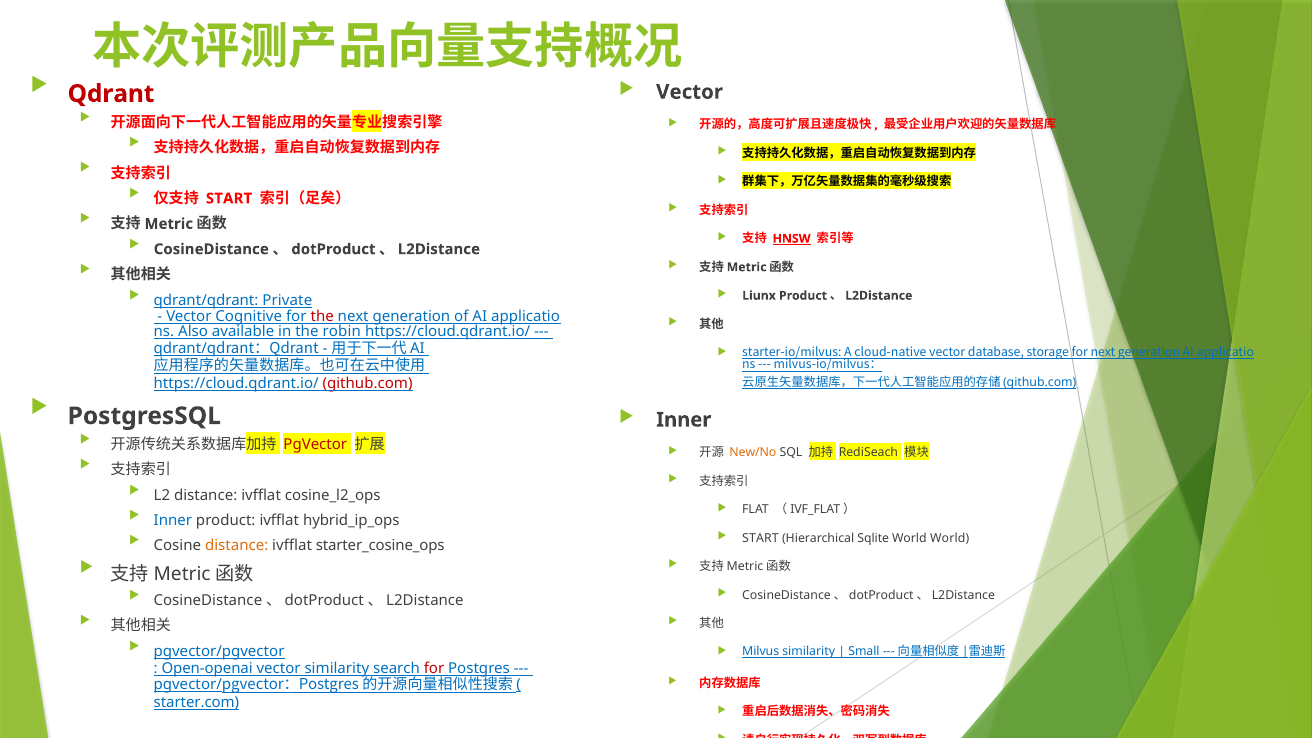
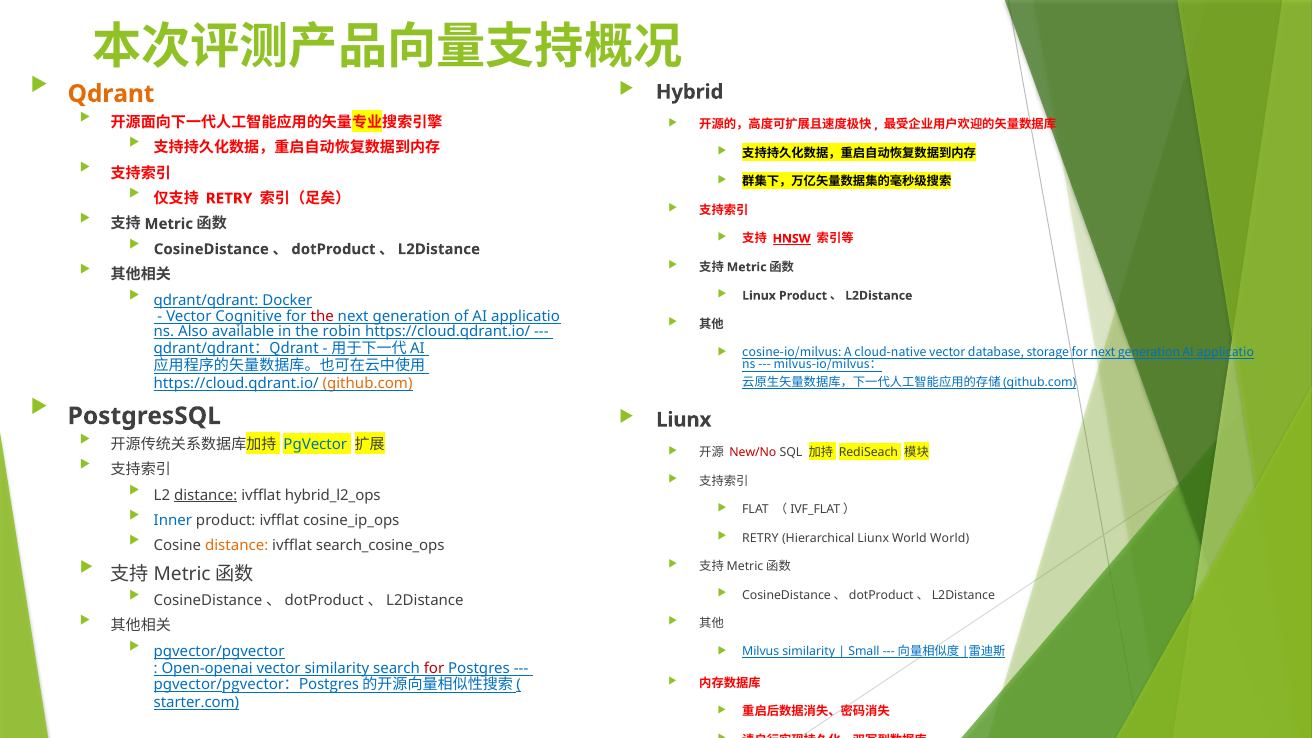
Vector: Vector -> Hybrid (690, 92)
Qdrant colour: red -> orange (111, 94)
START: START -> RETRY (229, 198)
Liunx: Liunx -> Linux (759, 296)
Private: Private -> Docker (287, 301)
starter-io/milvus: starter-io/milvus -> cosine-io/milvus (792, 353)
github.com colour: red -> orange (368, 383)
Inner: Inner -> Liunx (684, 420)
PgVector colour: red -> blue (315, 444)
New/No colour: orange -> red (753, 453)
distance underline: none -> present (206, 495)
cosine_l2_ops: cosine_l2_ops -> hybrid_l2_ops (333, 495)
hybrid_ip_ops: hybrid_ip_ops -> cosine_ip_ops (351, 521)
START: START -> RETRY (760, 538)
Hierarchical Sqlite: Sqlite -> Liunx (873, 538)
starter_cosine_ops: starter_cosine_ops -> search_cosine_ops (380, 546)
